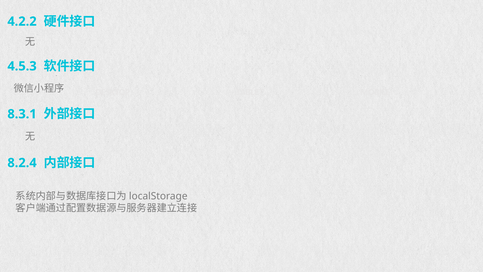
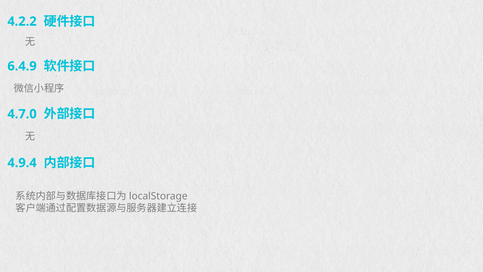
4.5.3: 4.5.3 -> 6.4.9 (22, 66)
8.3.1: 8.3.1 -> 4.7.0 (22, 114)
8.2.4: 8.2.4 -> 4.9.4 (22, 163)
